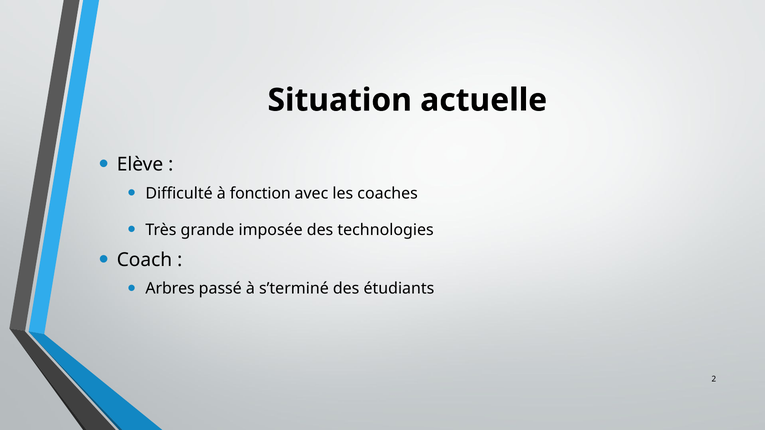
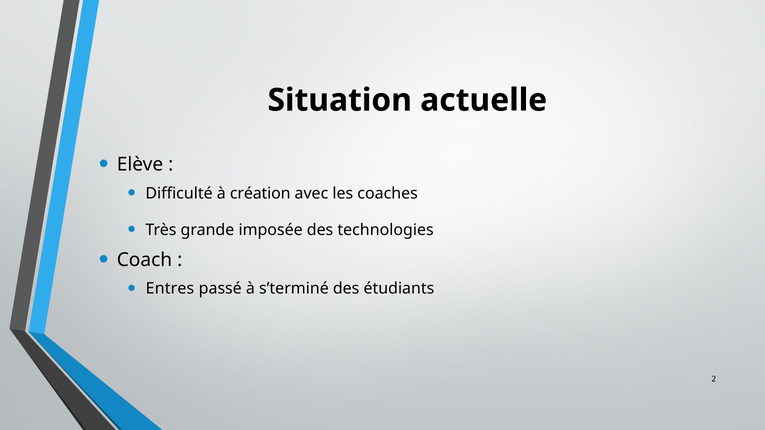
fonction: fonction -> création (260, 194)
Arbres: Arbres -> Entres (170, 289)
